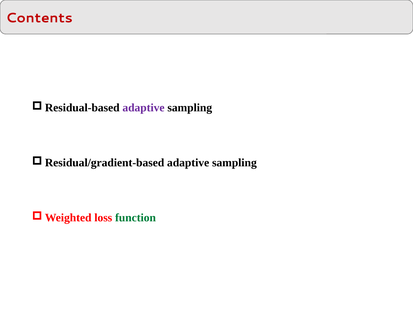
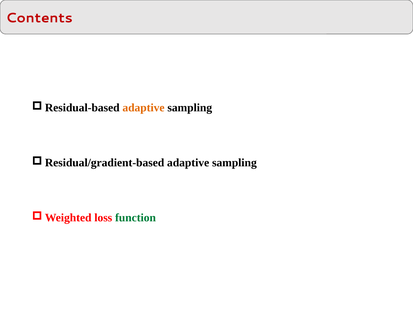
adaptive colour: purple -> orange (143, 108)
